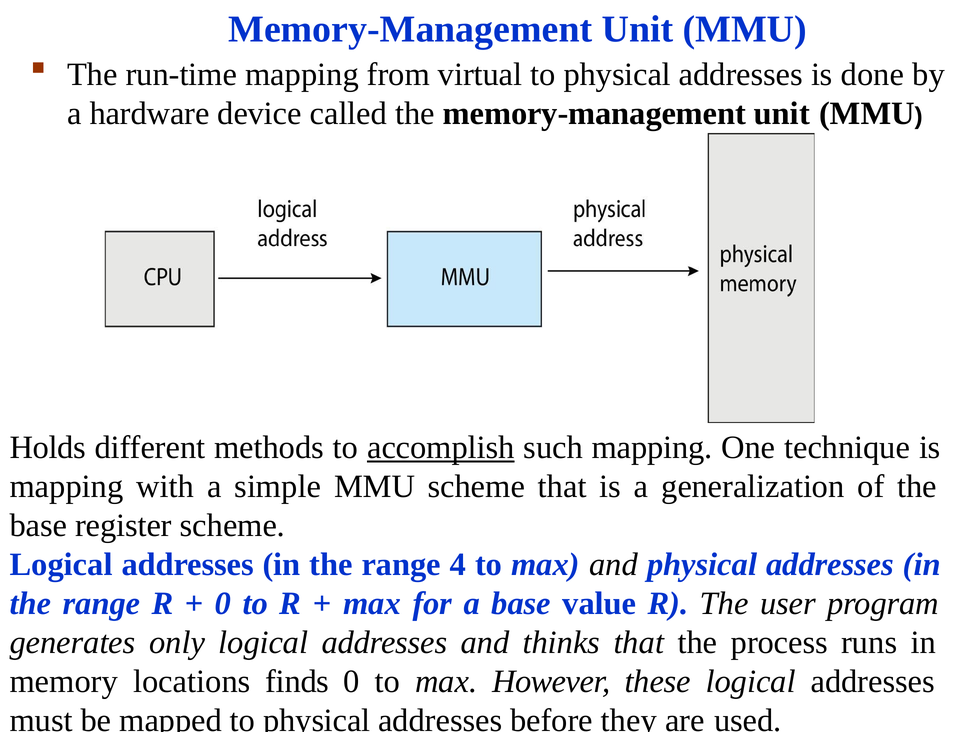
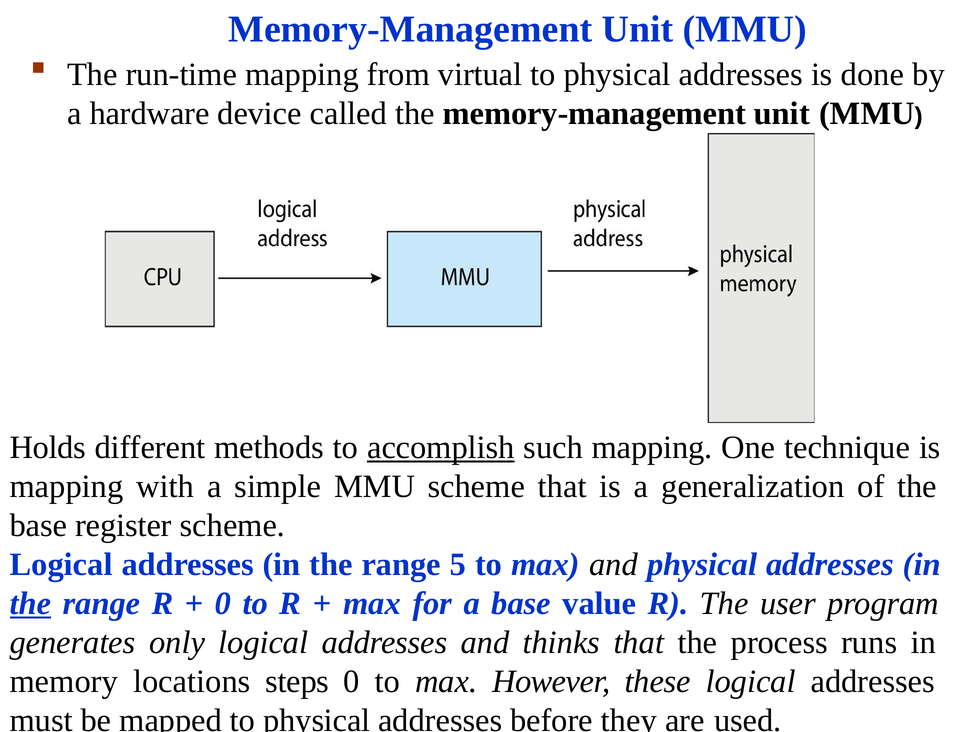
4: 4 -> 5 (458, 564)
the underline: none -> present (30, 604)
finds: finds -> steps (297, 682)
